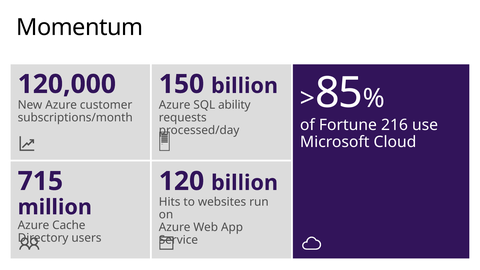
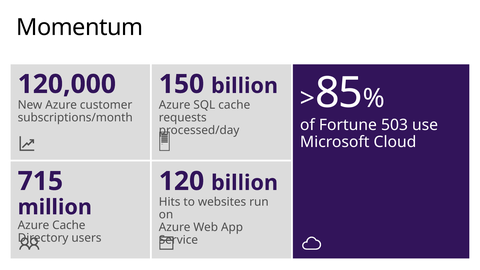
SQL ability: ability -> cache (234, 105)
216: 216 -> 503 (394, 125)
